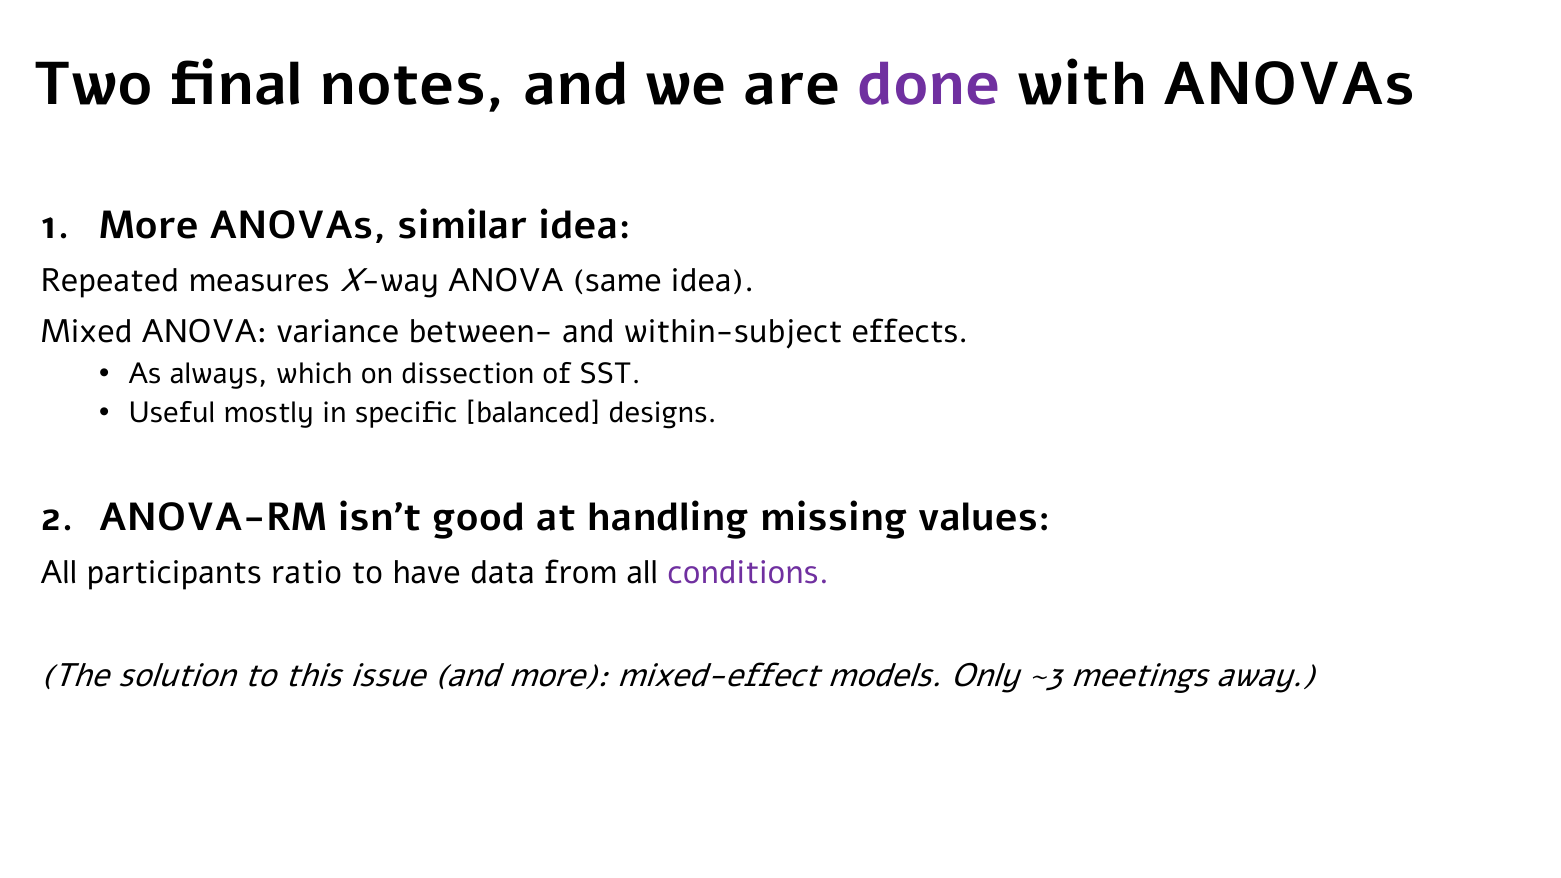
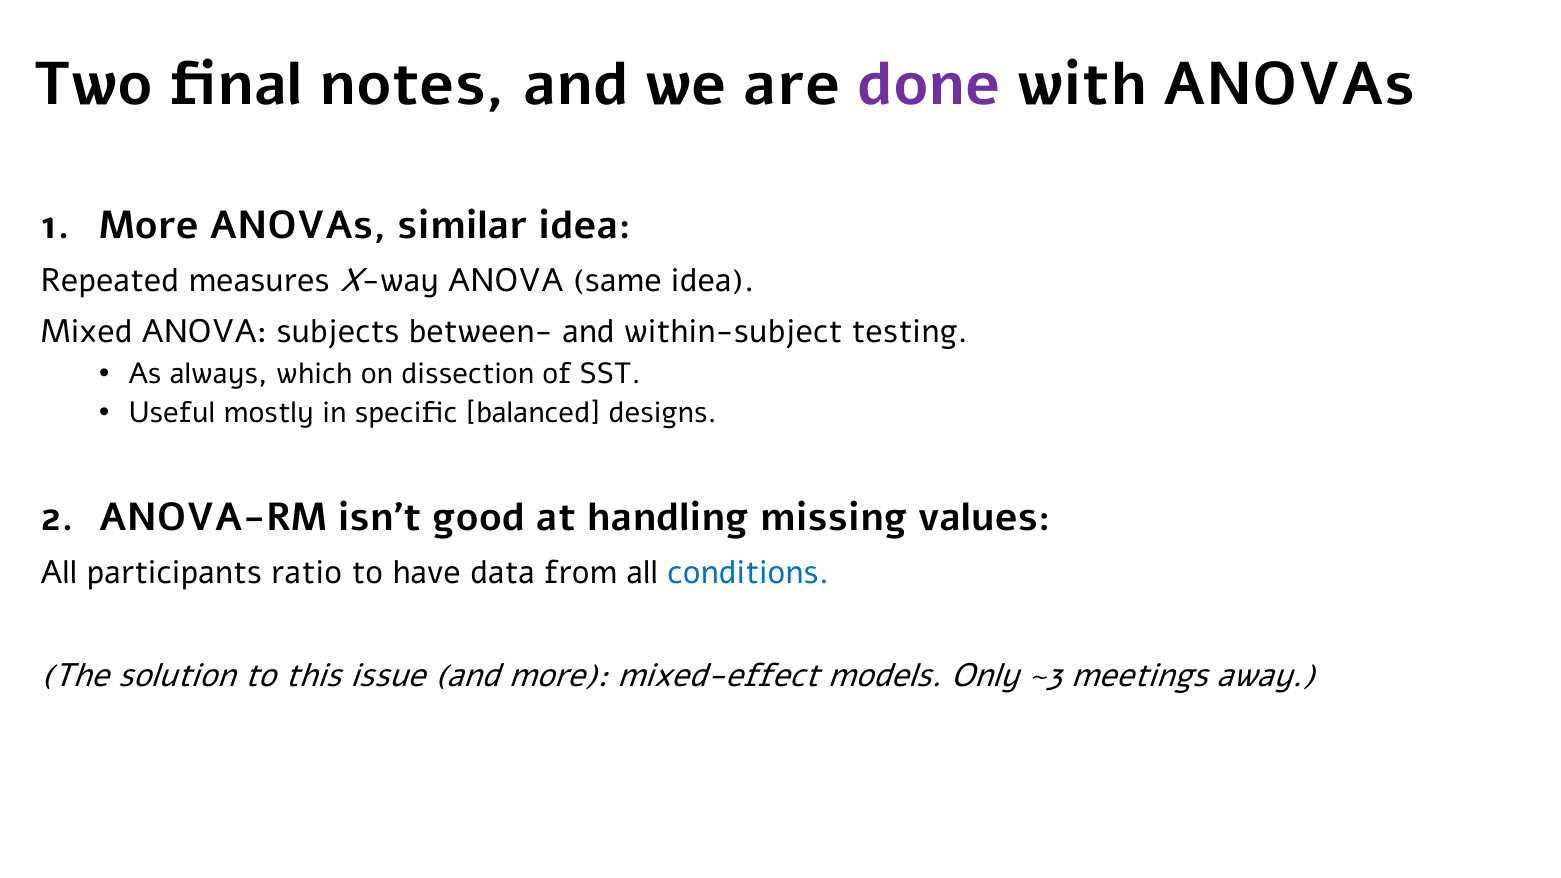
variance: variance -> subjects (338, 332)
effects: effects -> testing (910, 332)
conditions colour: purple -> blue (748, 573)
